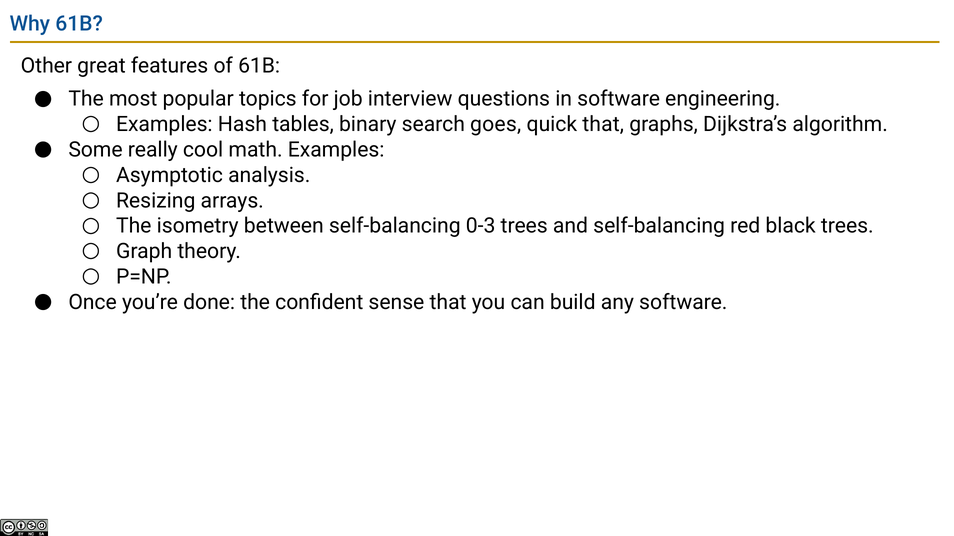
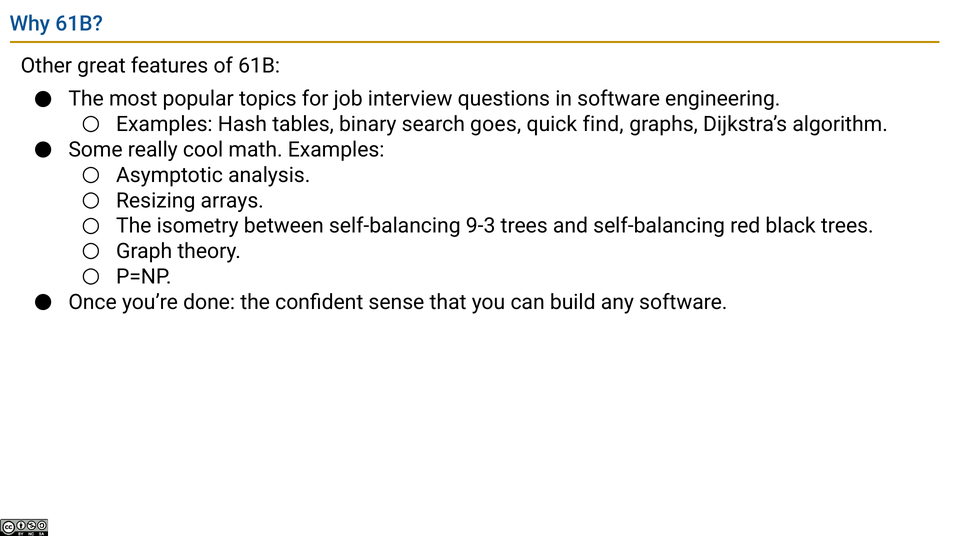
quick that: that -> find (603, 125)
0-3: 0-3 -> 9-3 (481, 226)
